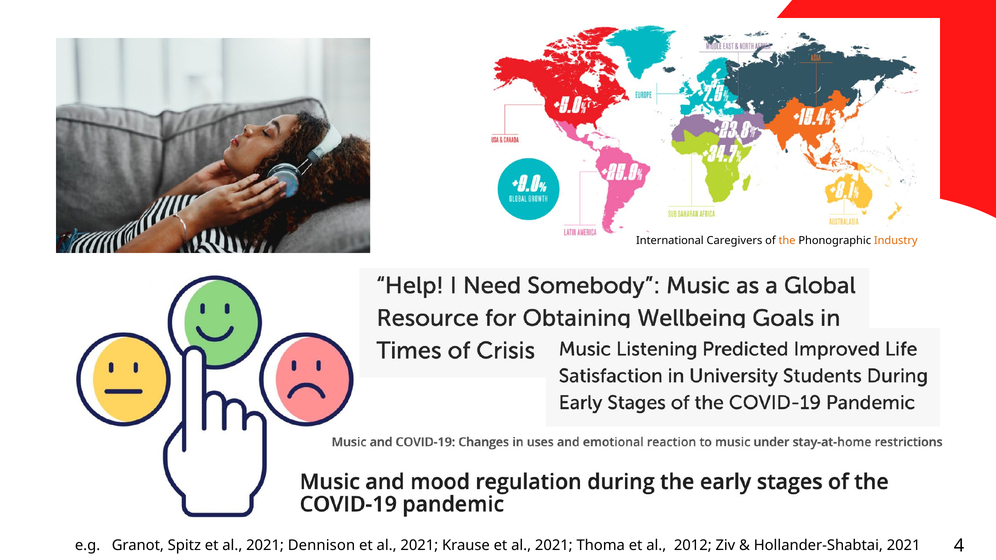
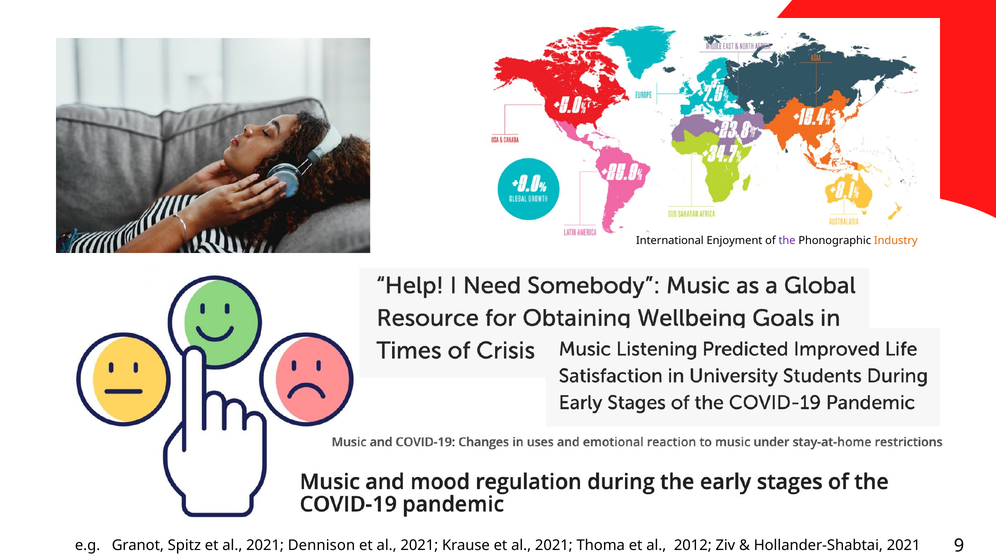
Caregivers: Caregivers -> Enjoyment (734, 241)
the colour: orange -> purple (787, 241)
4: 4 -> 9 (959, 546)
